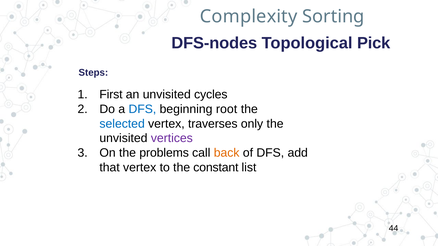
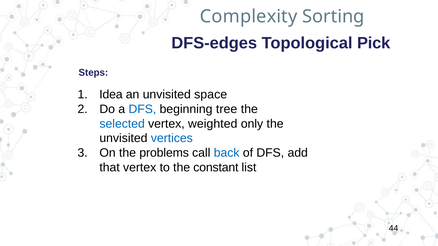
DFS-nodes: DFS-nodes -> DFS-edges (214, 43)
First: First -> Idea (111, 95)
cycles: cycles -> space (211, 95)
root: root -> tree (227, 109)
traverses: traverses -> weighted (213, 124)
vertices colour: purple -> blue (172, 139)
back colour: orange -> blue (227, 153)
